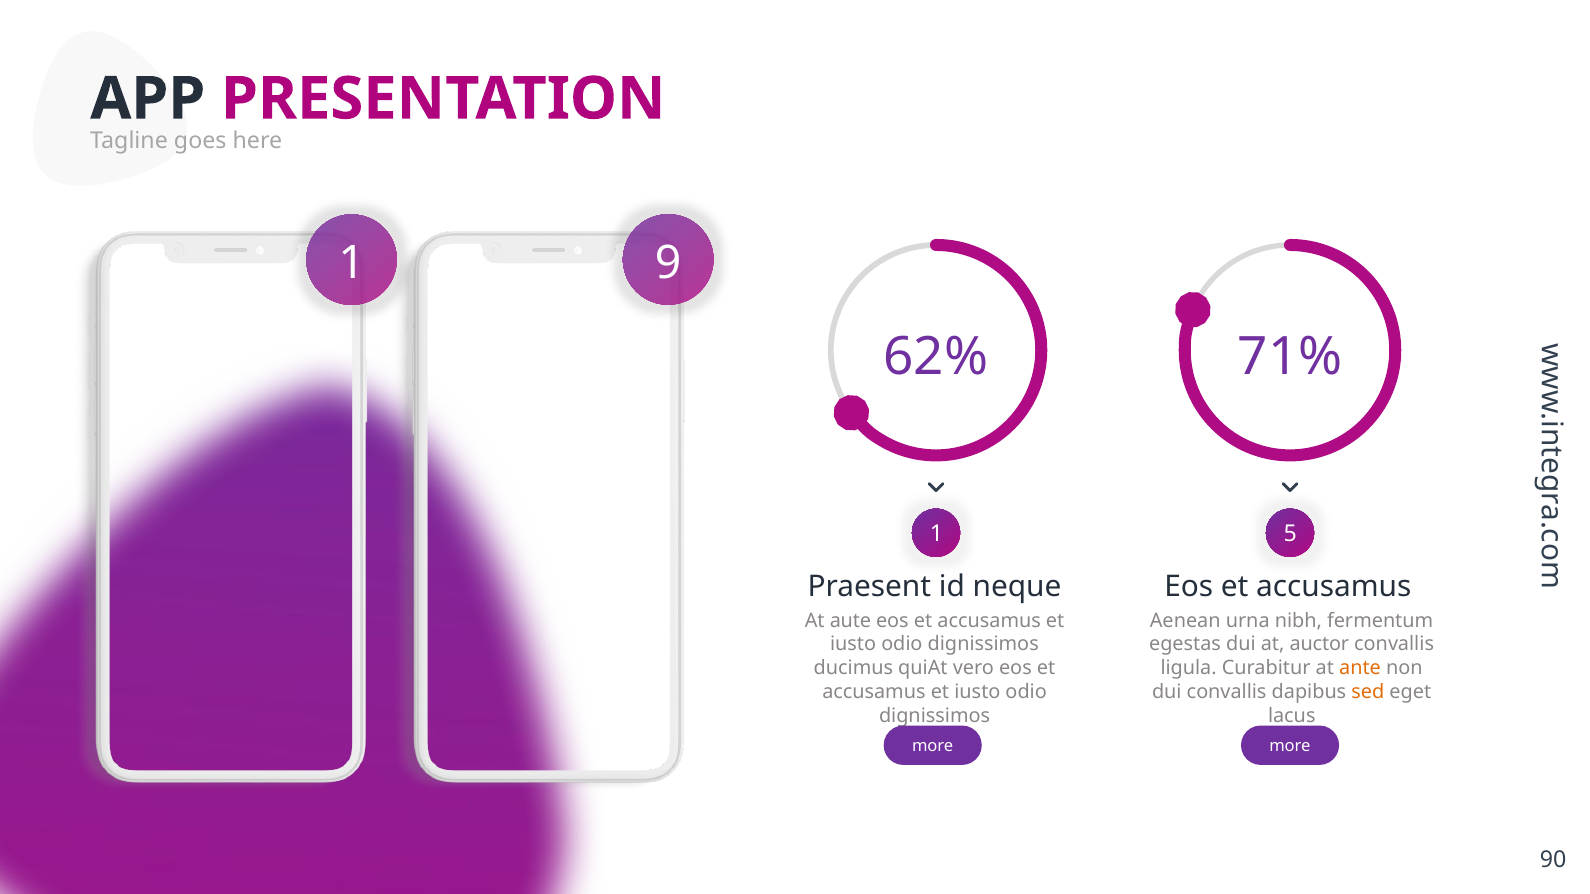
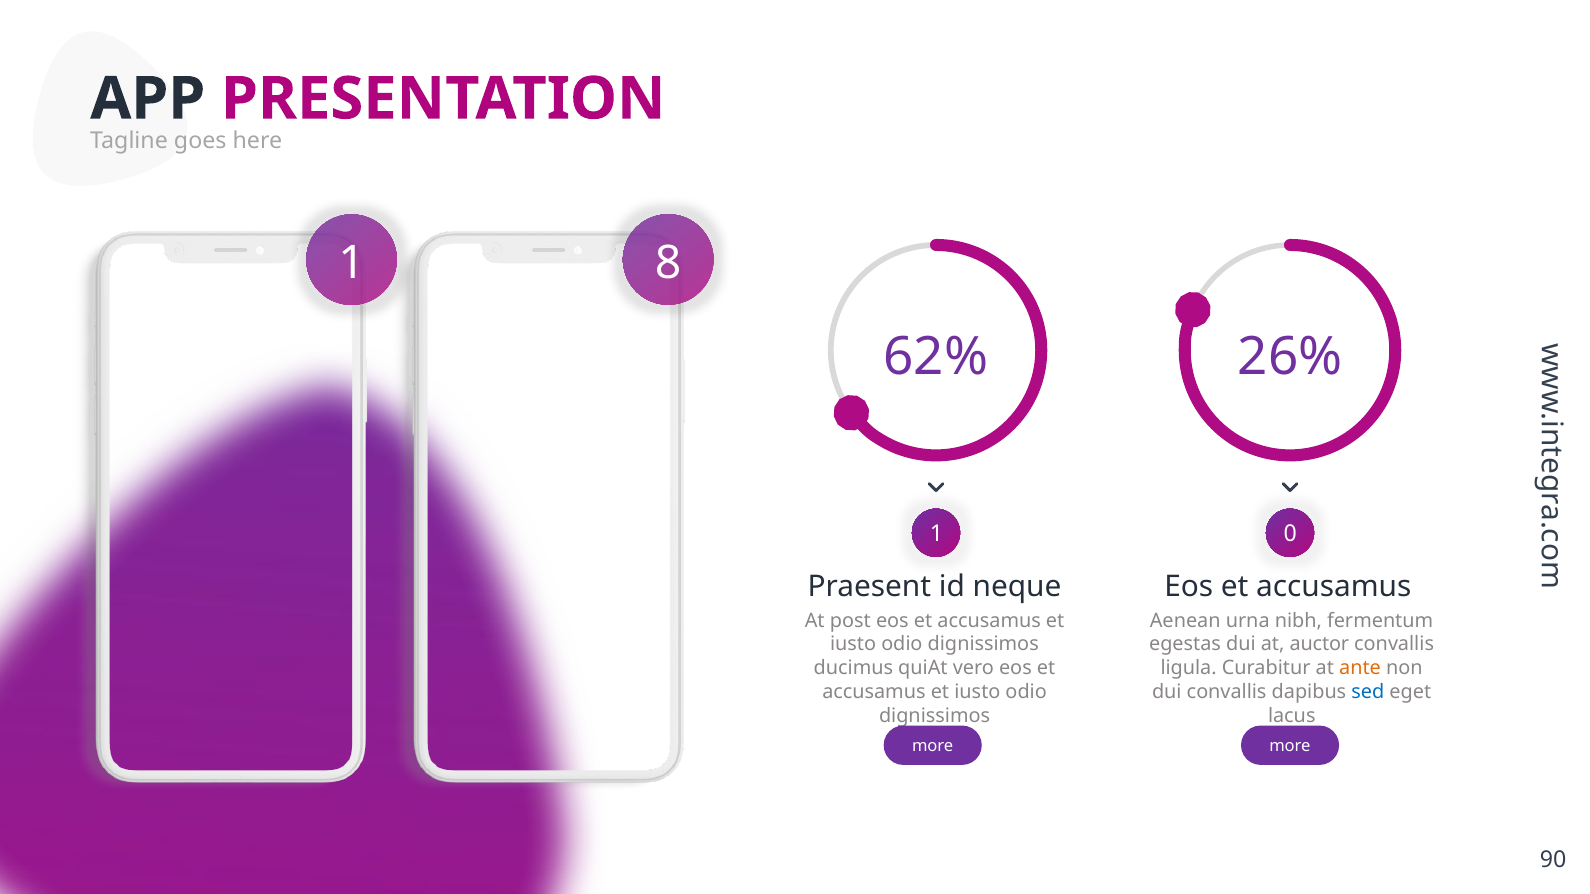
9: 9 -> 8 (668, 263)
71%: 71% -> 26% (1290, 358)
5: 5 -> 0 (1290, 534)
aute: aute -> post (850, 621)
sed colour: orange -> blue (1368, 692)
